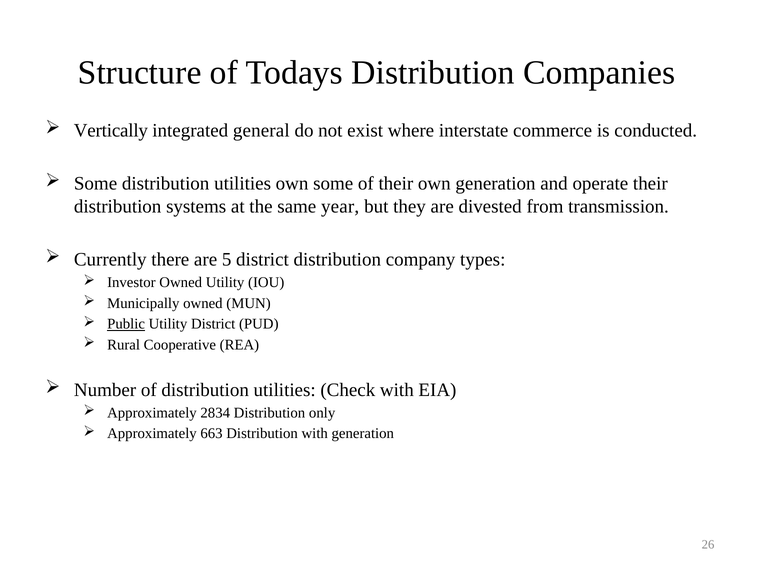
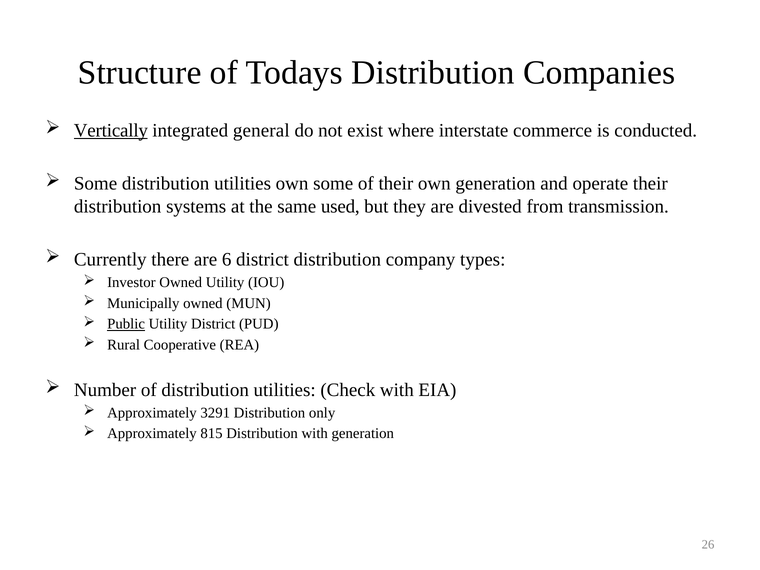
Vertically underline: none -> present (111, 130)
year: year -> used (340, 206)
5: 5 -> 6 (227, 260)
2834: 2834 -> 3291 (215, 413)
663: 663 -> 815 (212, 434)
